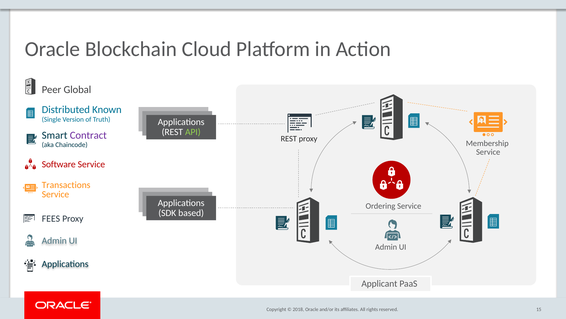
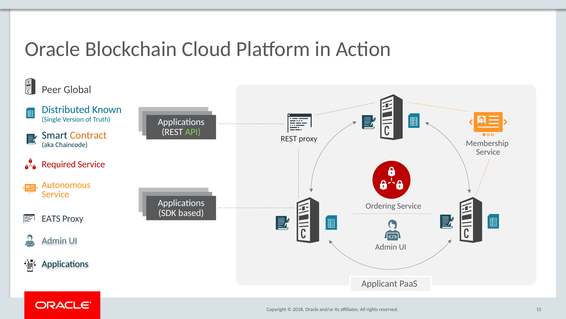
Contract colour: purple -> orange (88, 135)
Software: Software -> Required (59, 164)
Transactions: Transactions -> Autonomous (66, 185)
FEES: FEES -> EATS (51, 218)
